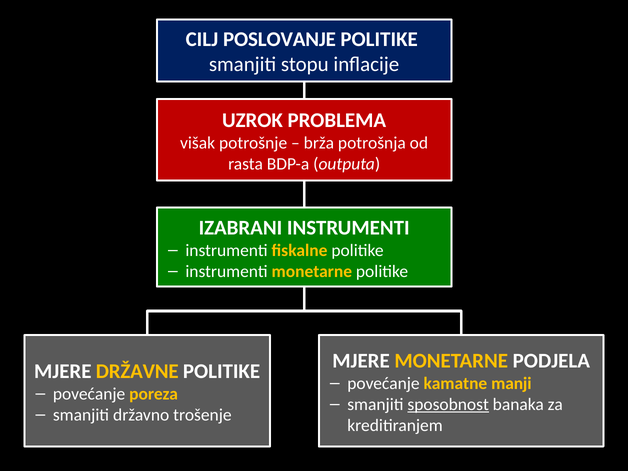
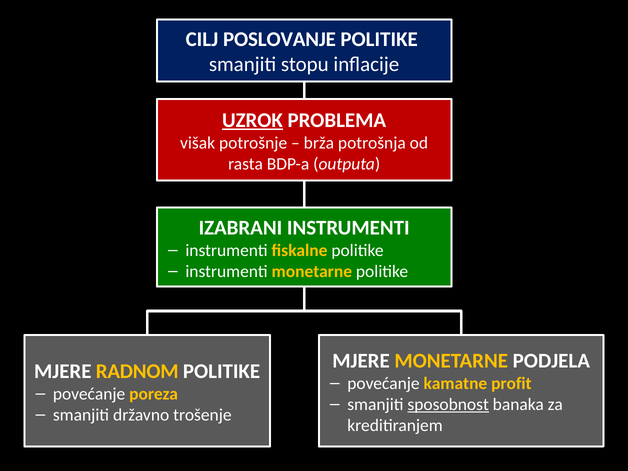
UZROK underline: none -> present (252, 120)
DRŽAVNE: DRŽAVNE -> RADNOM (137, 371)
manji: manji -> profit (511, 384)
